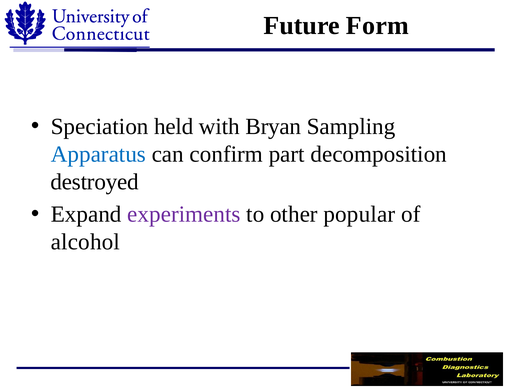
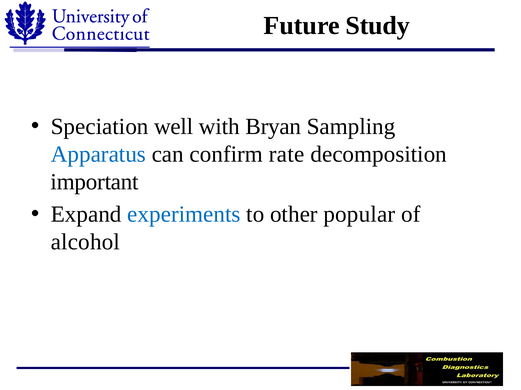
Form: Form -> Study (378, 26)
held: held -> well (174, 127)
part: part -> rate (287, 154)
destroyed: destroyed -> important (95, 182)
experiments colour: purple -> blue (184, 215)
